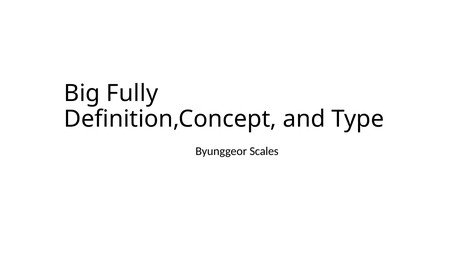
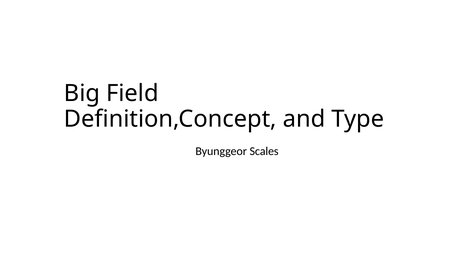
Fully: Fully -> Field (132, 93)
